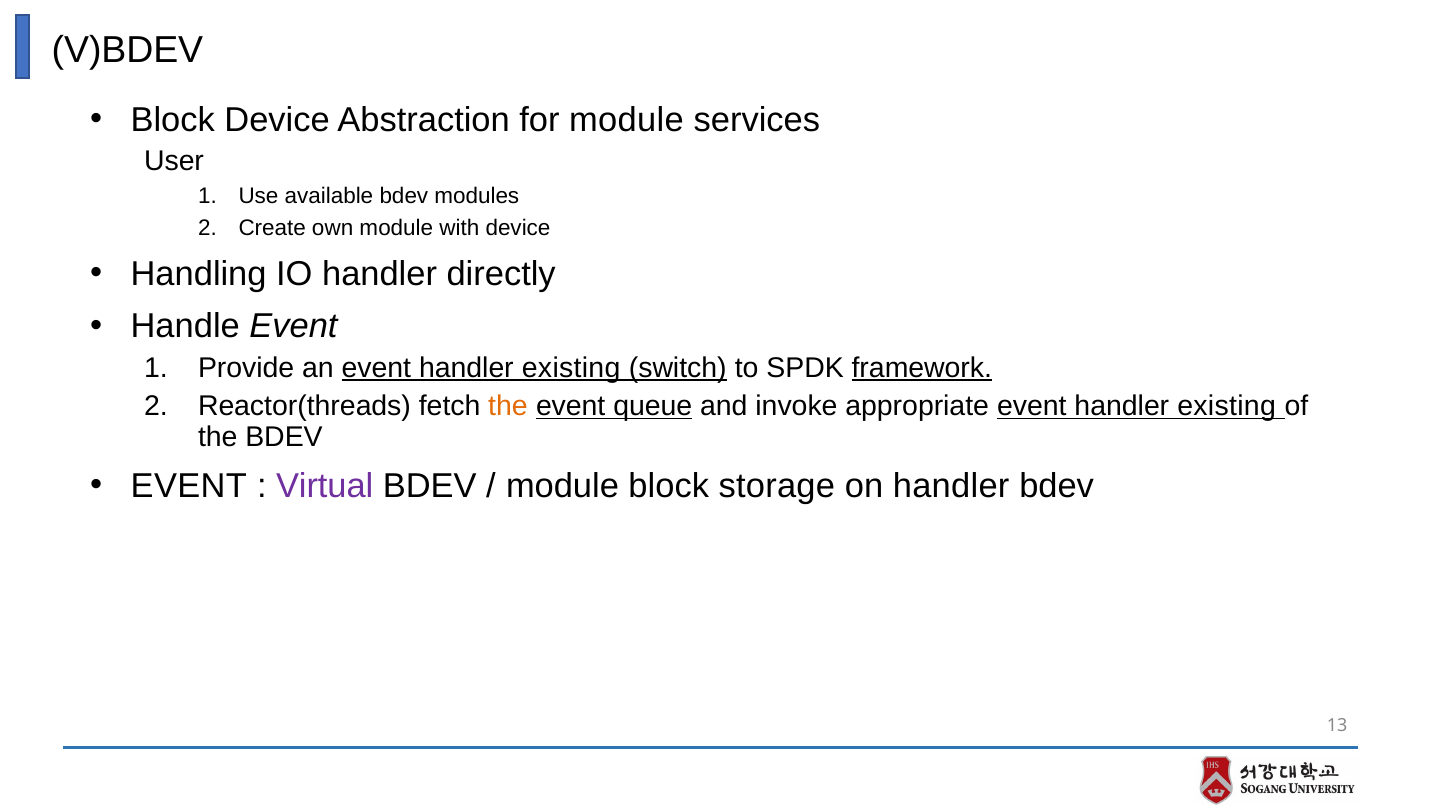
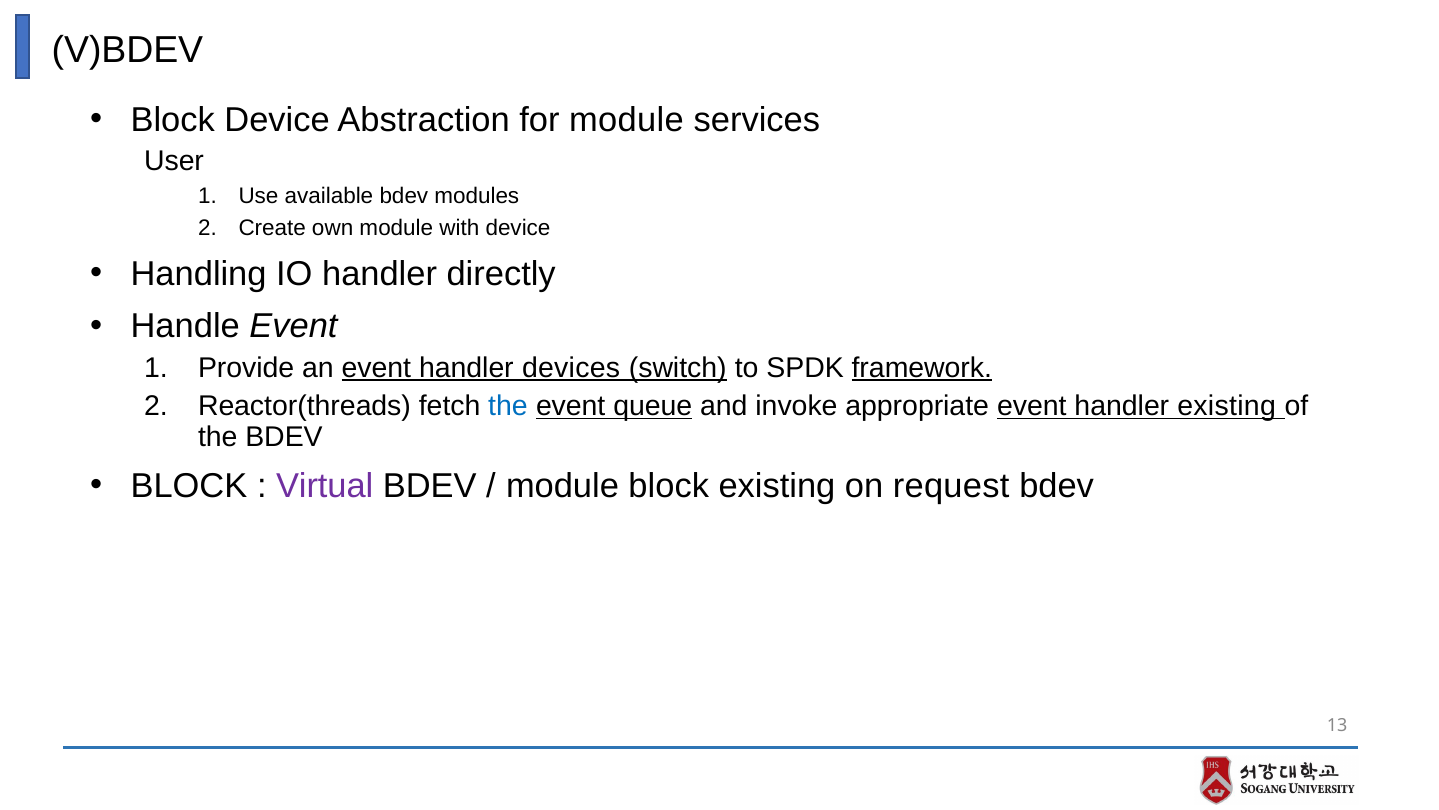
an event handler existing: existing -> devices (571, 367)
the colour: orange -> blue (508, 406)
EVENT: EVENT -> BLOCK (189, 485)
block storage: storage -> existing (777, 485)
on handler: handler -> request (951, 485)
